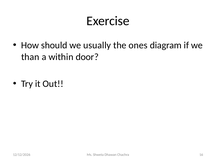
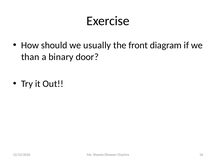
ones: ones -> front (138, 45)
within: within -> binary (61, 57)
